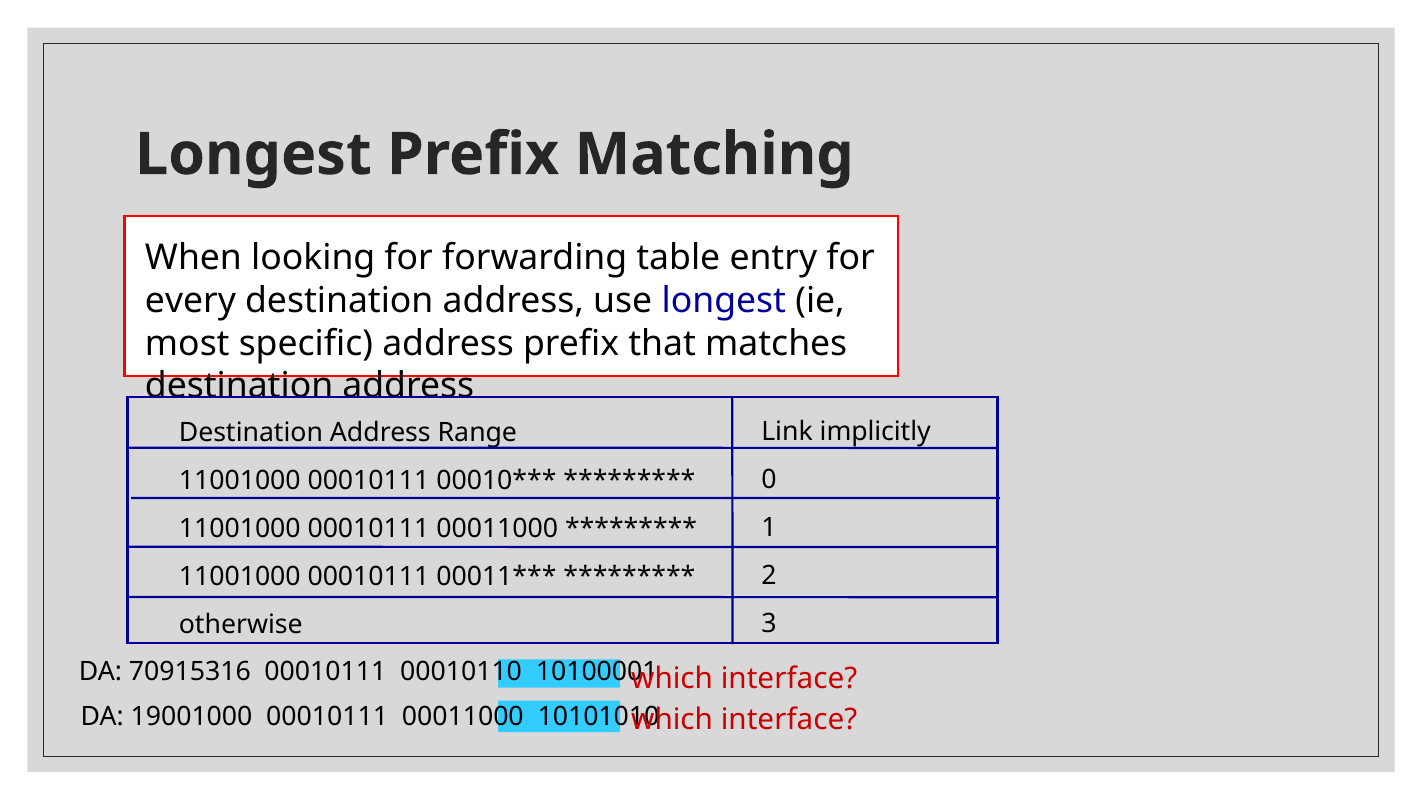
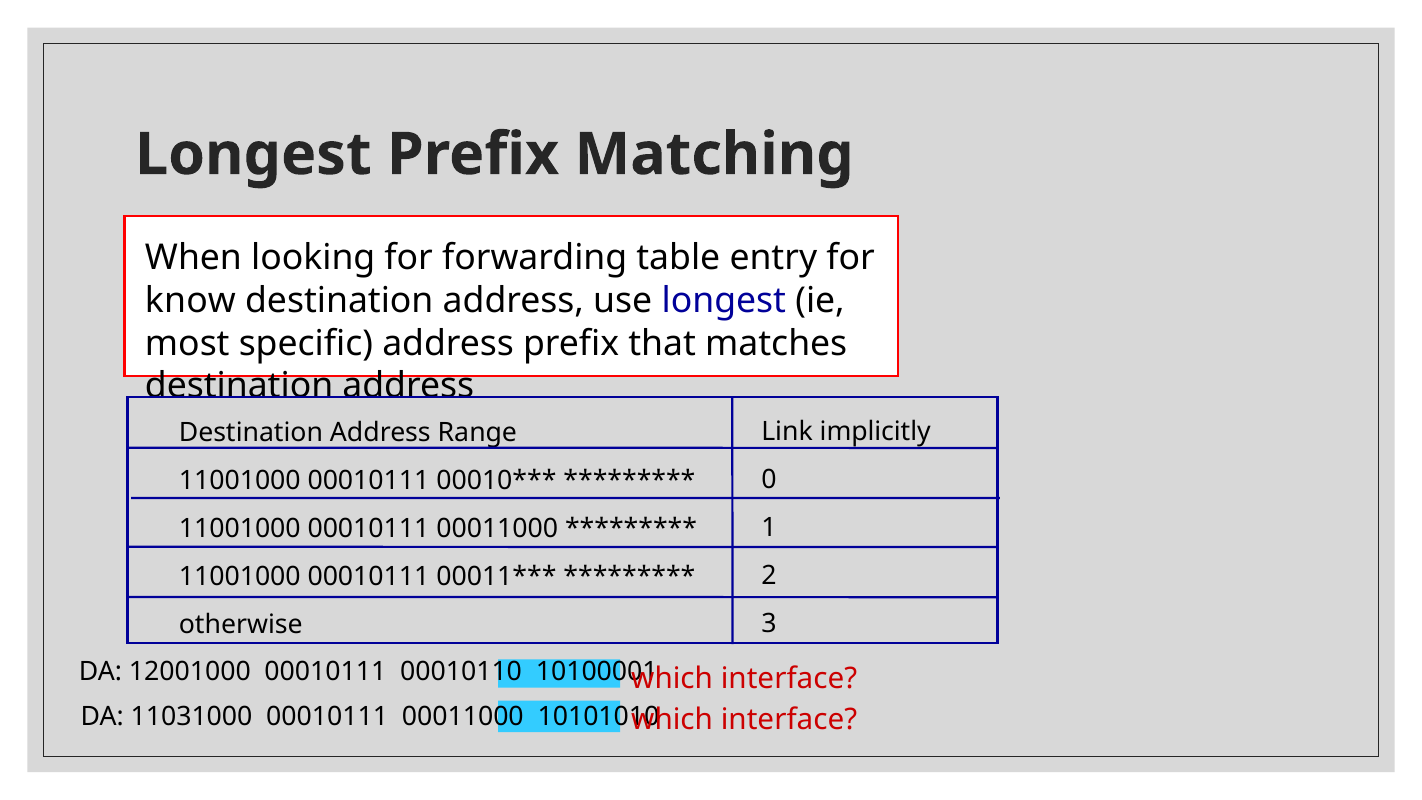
every: every -> know (190, 301)
70915316: 70915316 -> 12001000 (190, 672)
19001000: 19001000 -> 11031000 (192, 716)
